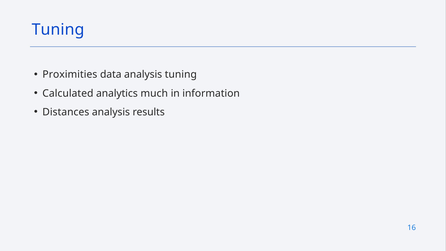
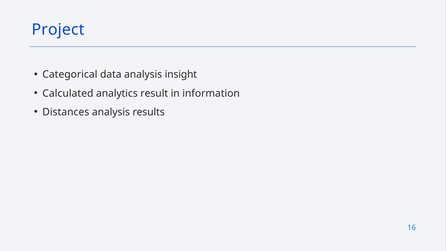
Tuning: Tuning -> Project (58, 30)
Proximities: Proximities -> Categorical (70, 75)
analysis tuning: tuning -> insight (181, 75)
much: much -> result (154, 93)
